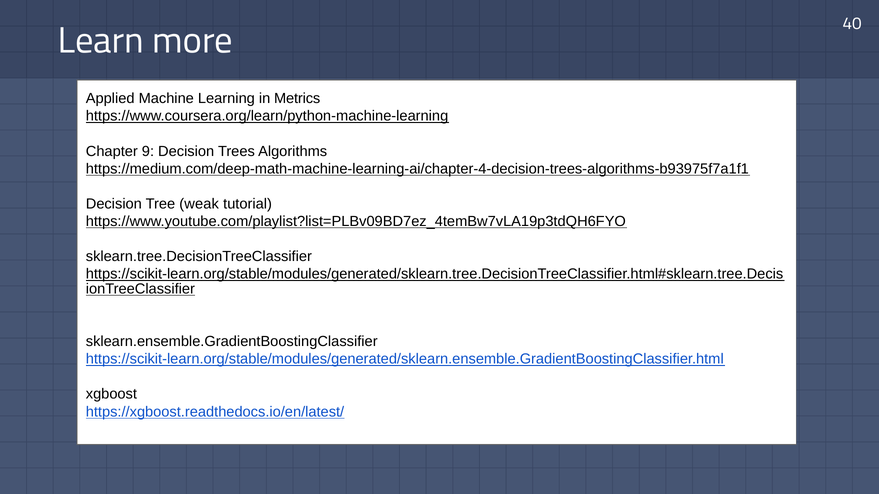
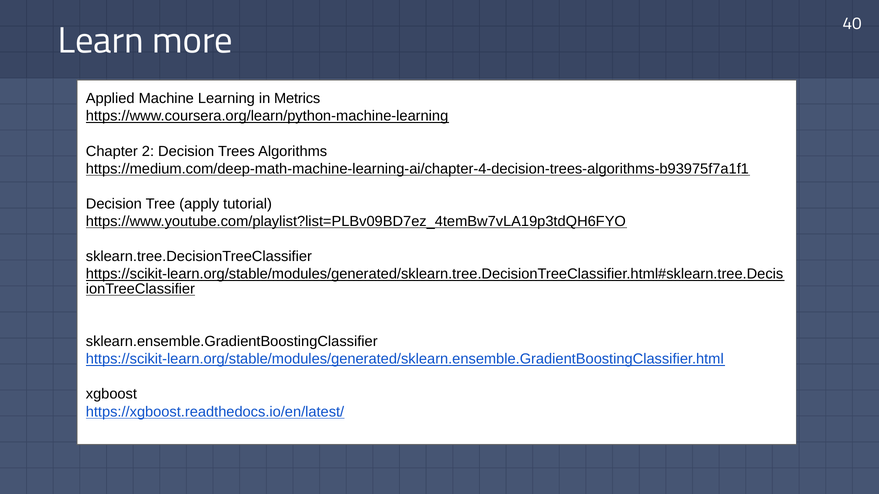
9: 9 -> 2 (148, 151)
weak: weak -> apply (199, 204)
